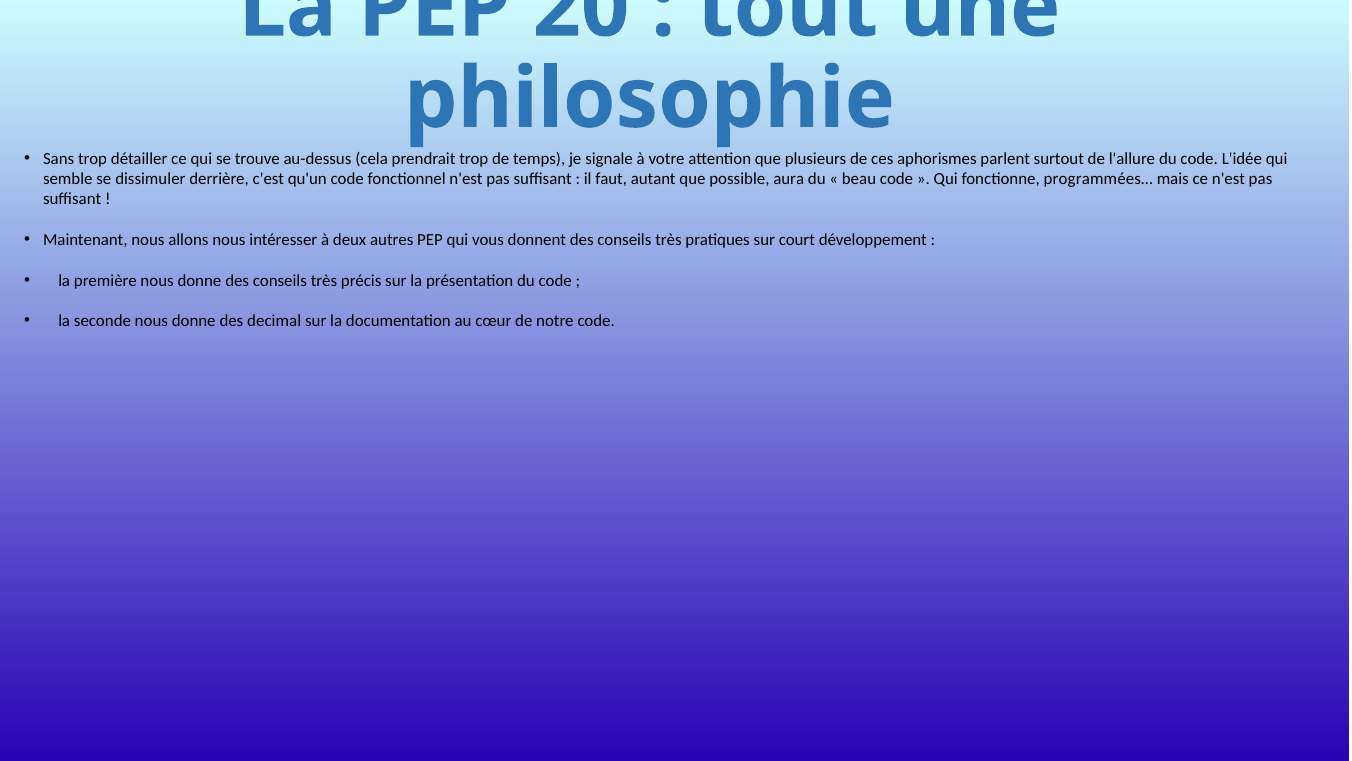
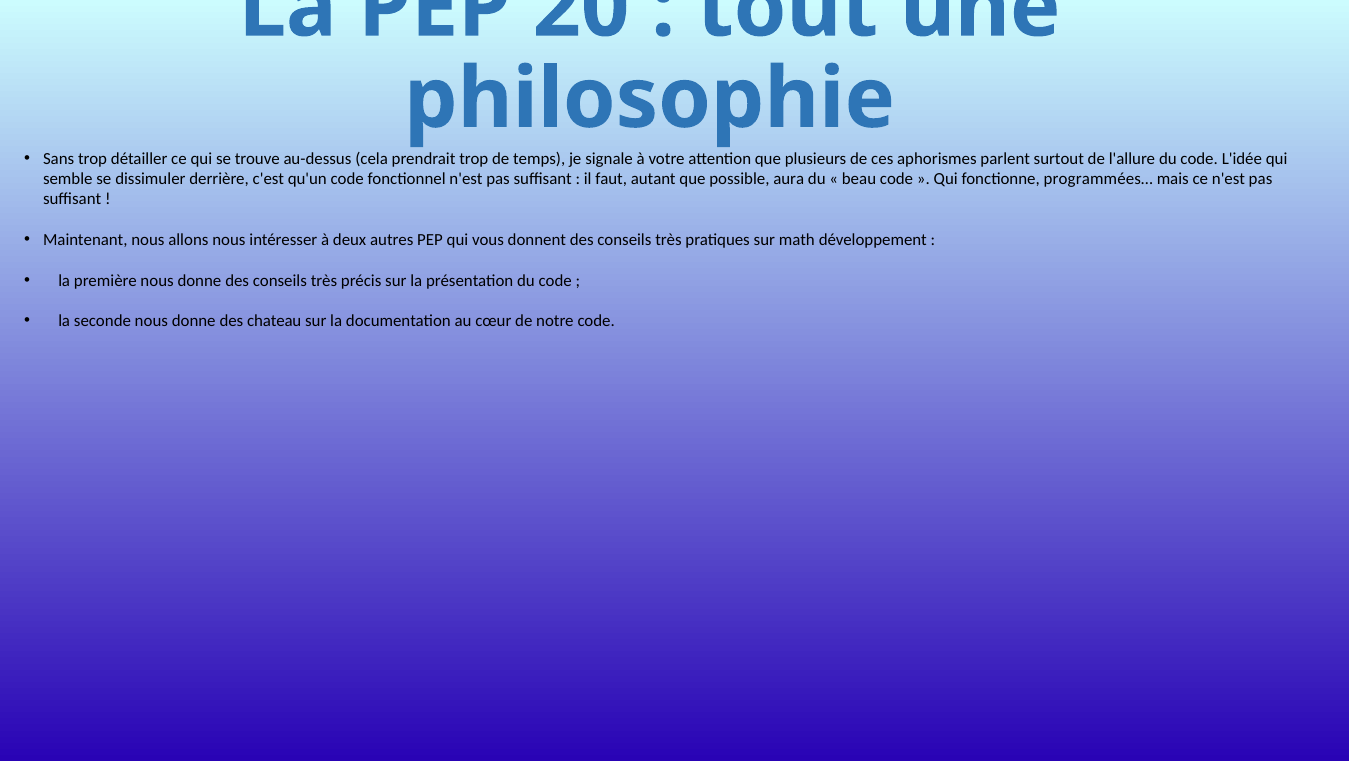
court: court -> math (797, 240)
decimal: decimal -> chateau (274, 321)
